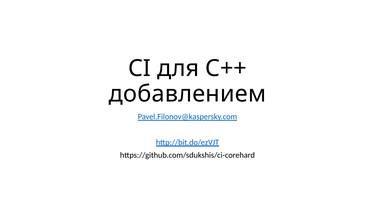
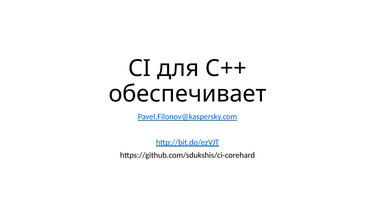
добавлением: добавлением -> обеспечивает (187, 94)
